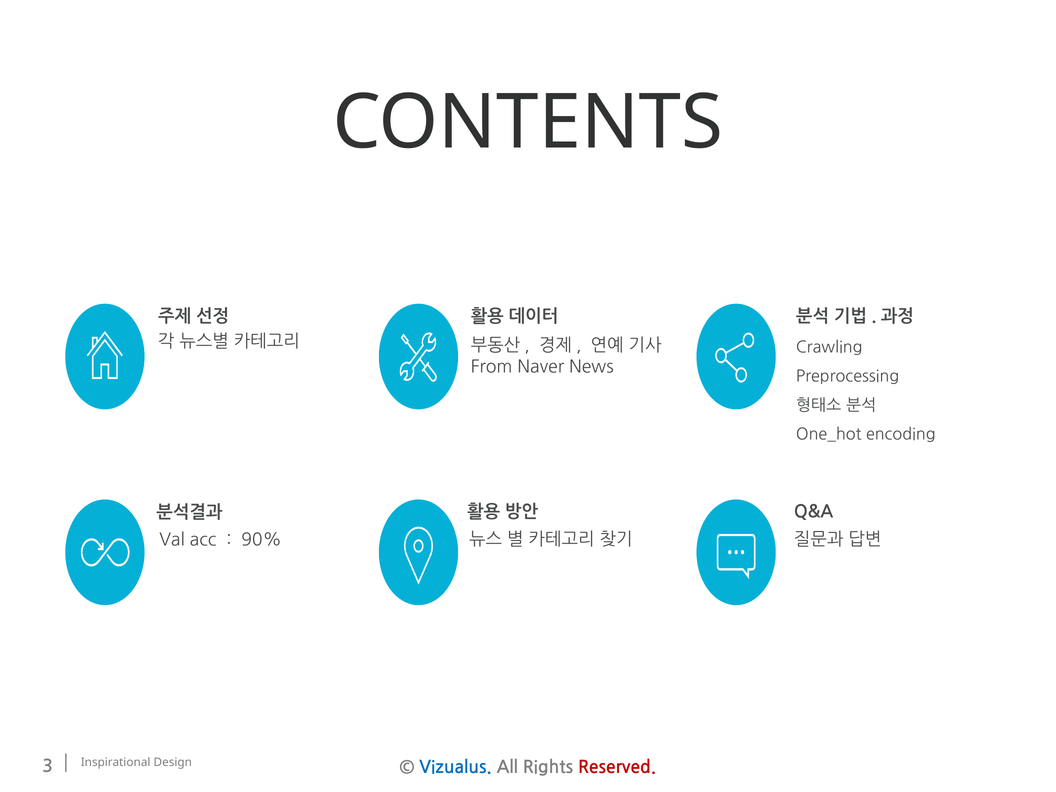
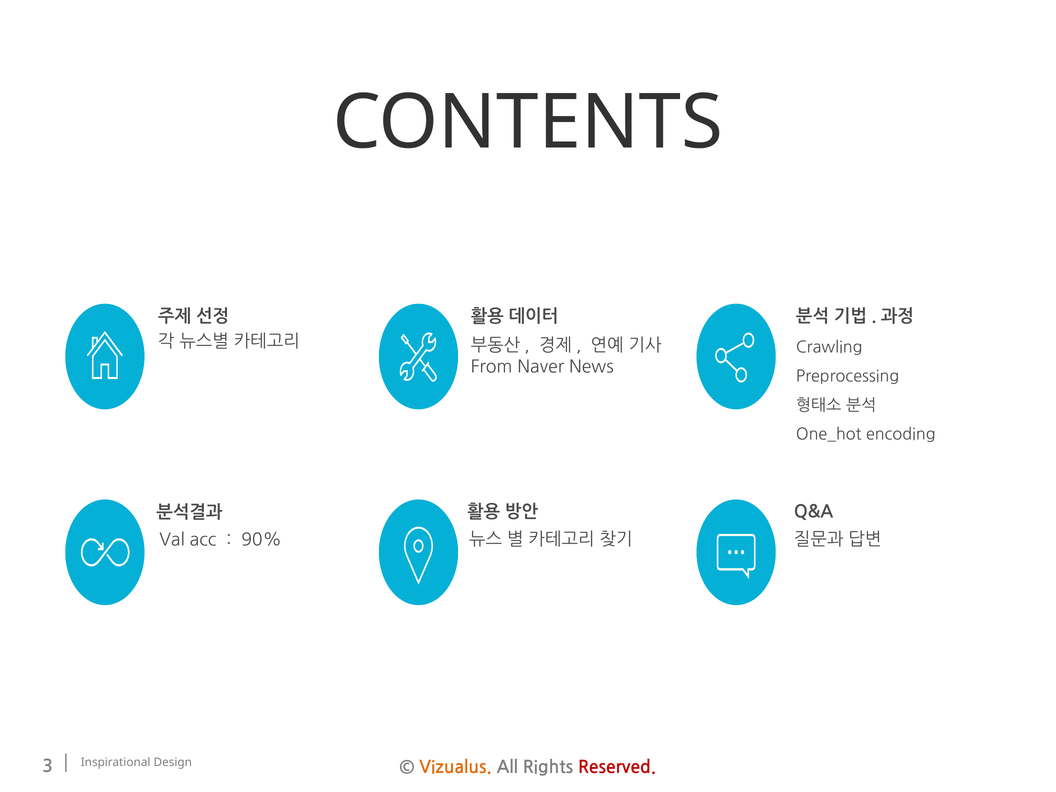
Vizualus colour: blue -> orange (456, 768)
